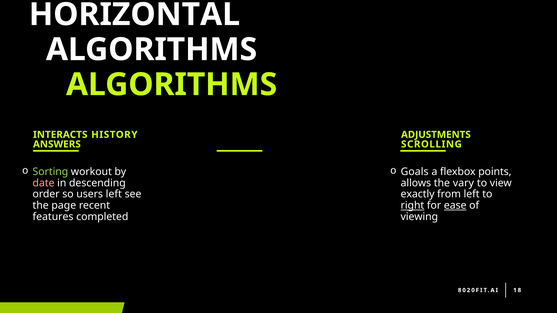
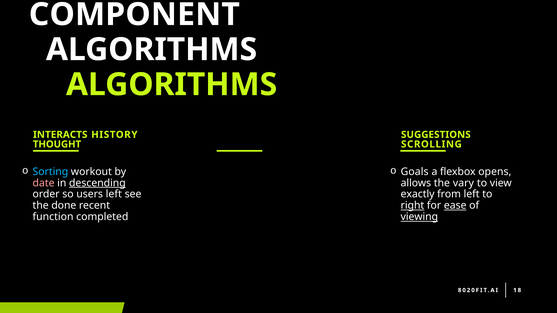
HORIZONTAL: HORIZONTAL -> COMPONENT (134, 15)
ADJUSTMENTS: ADJUSTMENTS -> SUGGESTIONS (436, 135)
ANSWERS: ANSWERS -> THOUGHT (57, 144)
Sorting colour: light green -> light blue (50, 172)
points: points -> opens (495, 172)
descending underline: none -> present (97, 183)
page: page -> done (64, 206)
features: features -> function (53, 217)
viewing underline: none -> present (419, 217)
